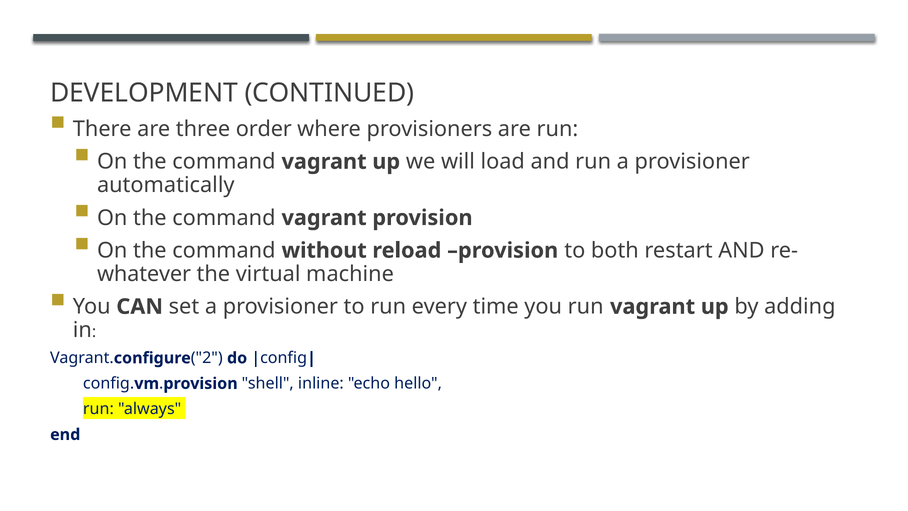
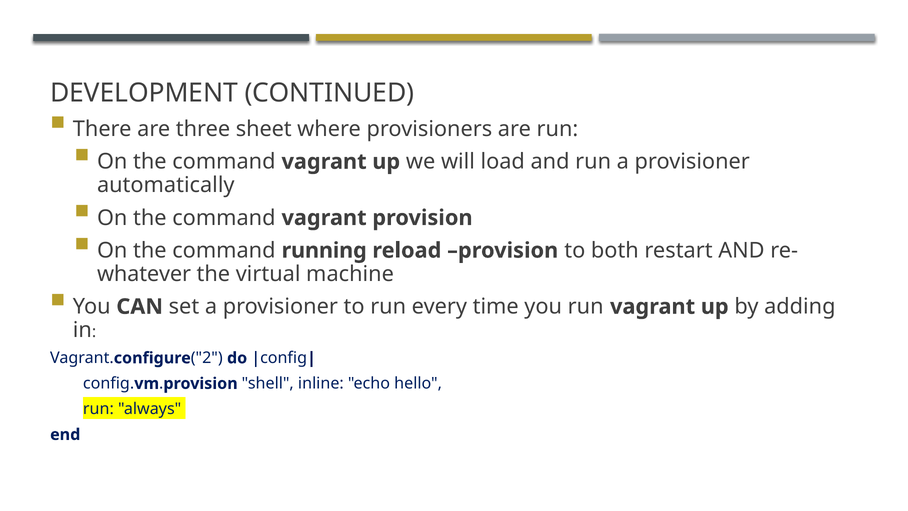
order: order -> sheet (264, 129)
without: without -> running (324, 250)
